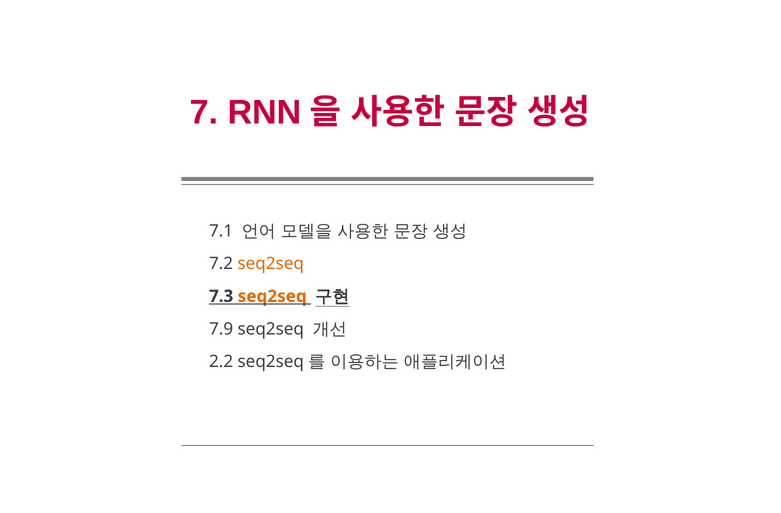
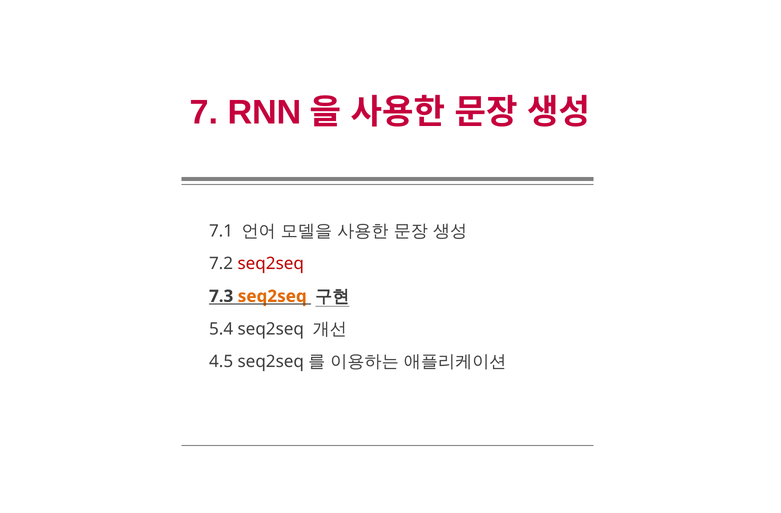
seq2seq colour: orange -> red (271, 264)
7.9: 7.9 -> 5.4 (221, 329)
2.2: 2.2 -> 4.5 (221, 362)
